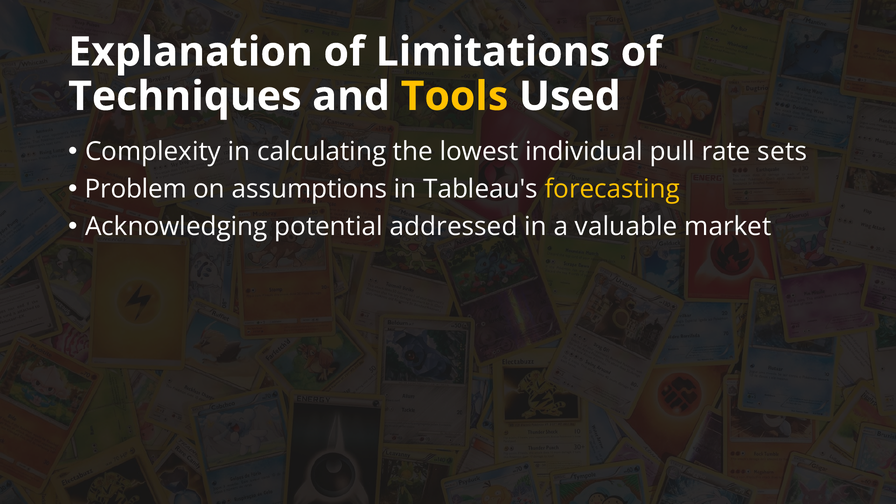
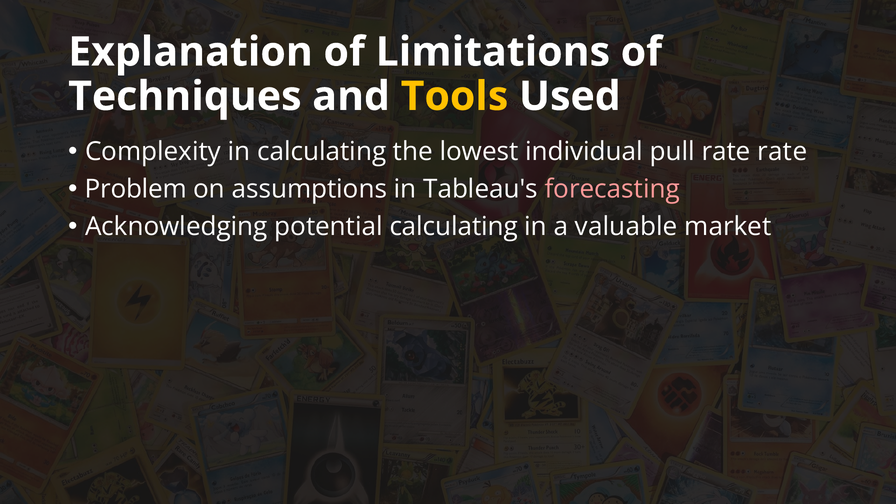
rate sets: sets -> rate (782, 151)
forecasting colour: yellow -> pink (612, 189)
potential addressed: addressed -> calculating (454, 227)
